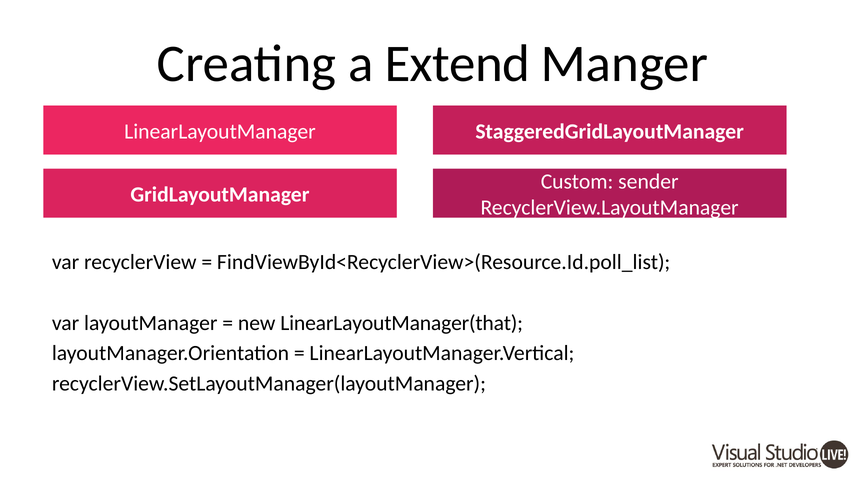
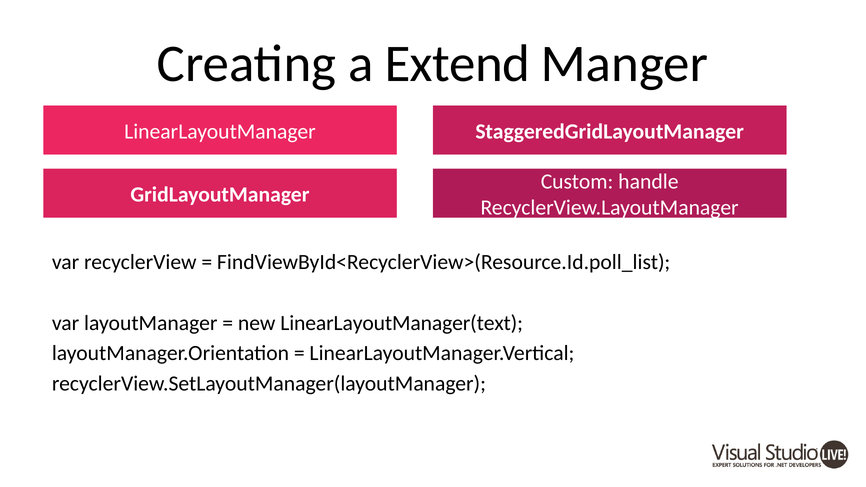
sender: sender -> handle (648, 182)
LinearLayoutManager(that: LinearLayoutManager(that -> LinearLayoutManager(text (402, 323)
